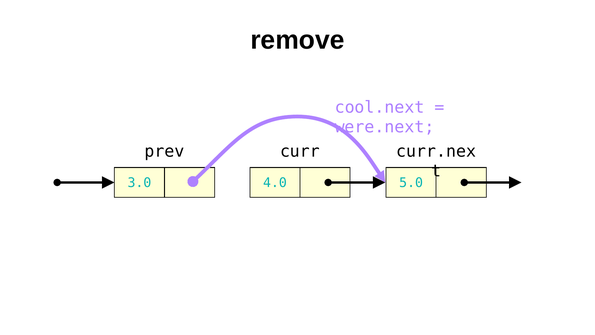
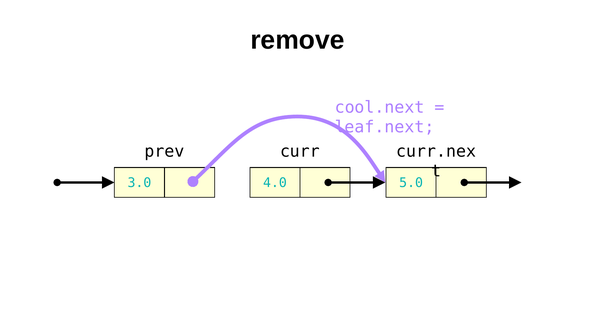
were.next: were.next -> leaf.next (385, 127)
